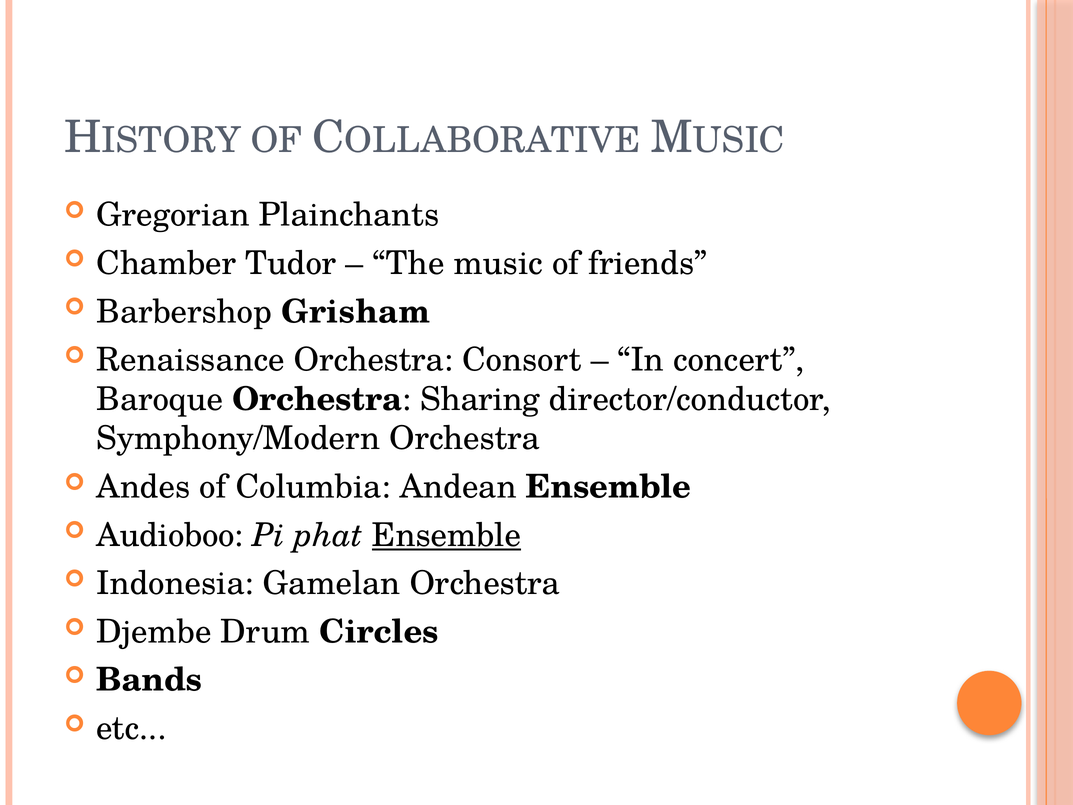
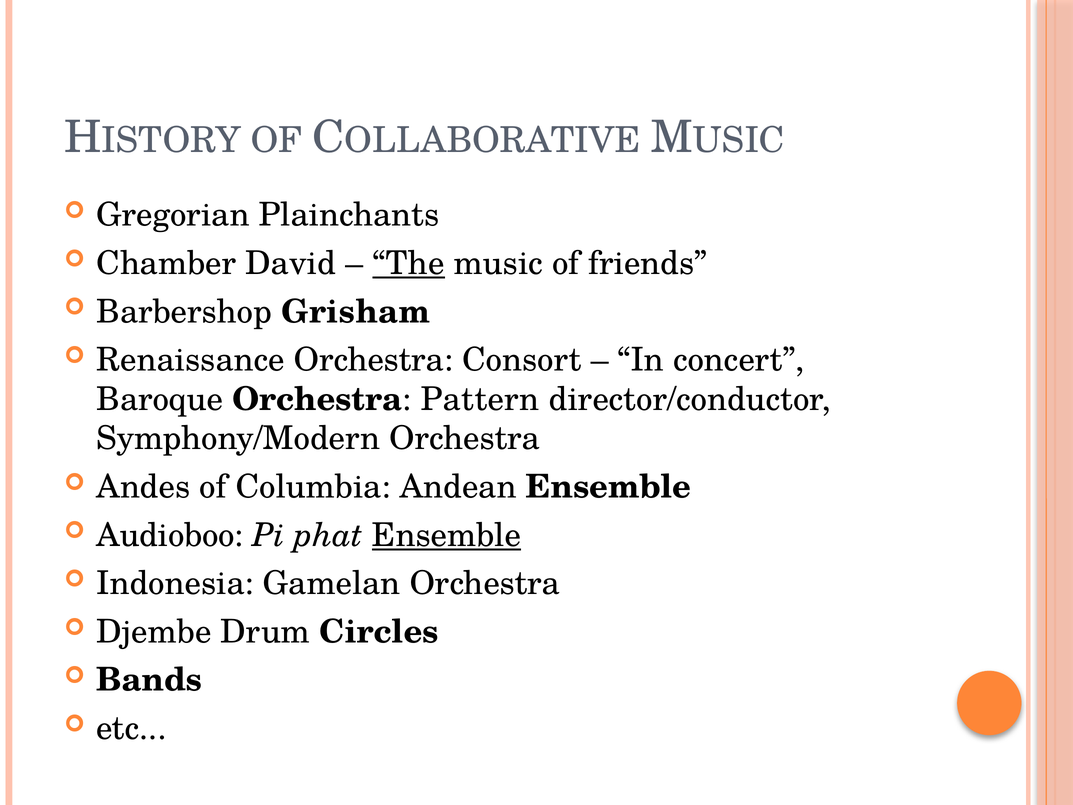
Tudor: Tudor -> David (291, 263)
The underline: none -> present (409, 263)
Sharing: Sharing -> Pattern (480, 399)
